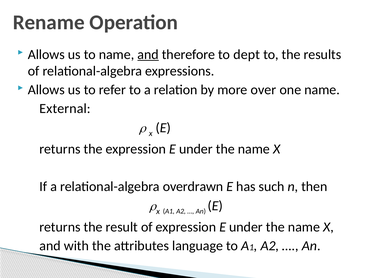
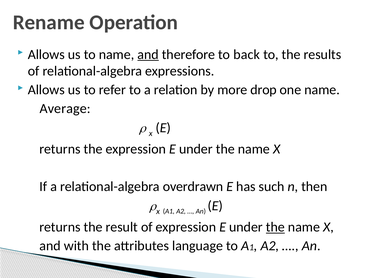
dept: dept -> back (247, 54)
over: over -> drop (264, 90)
External: External -> Average (65, 109)
the underline: none -> present (275, 227)
